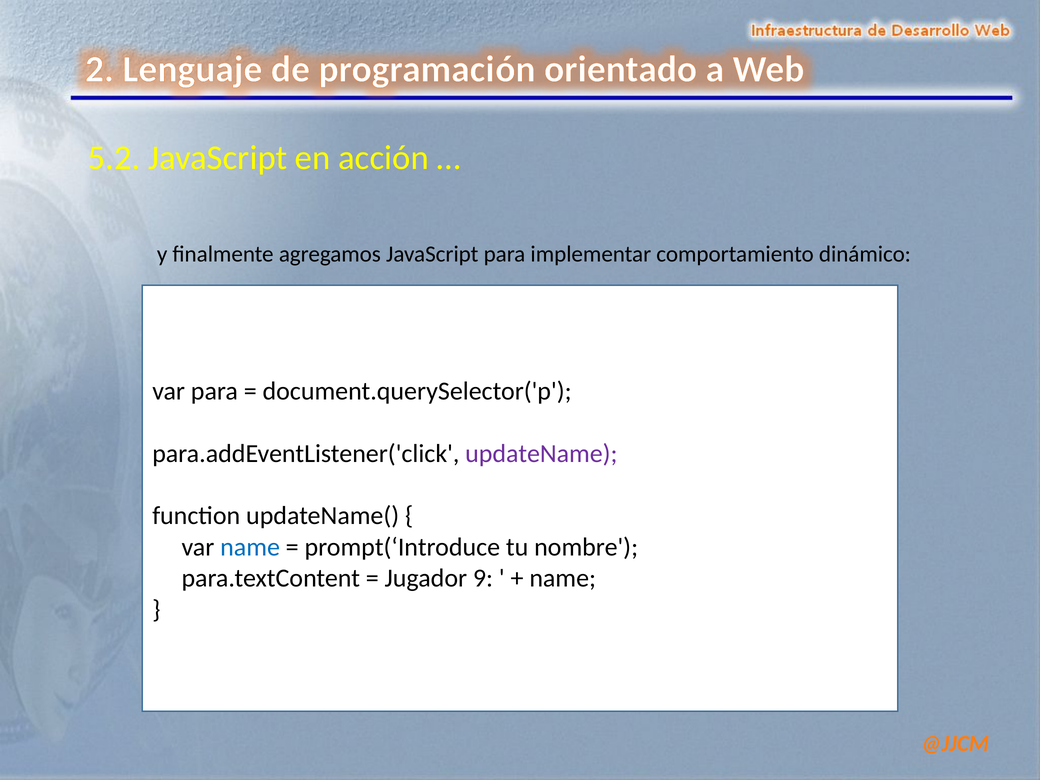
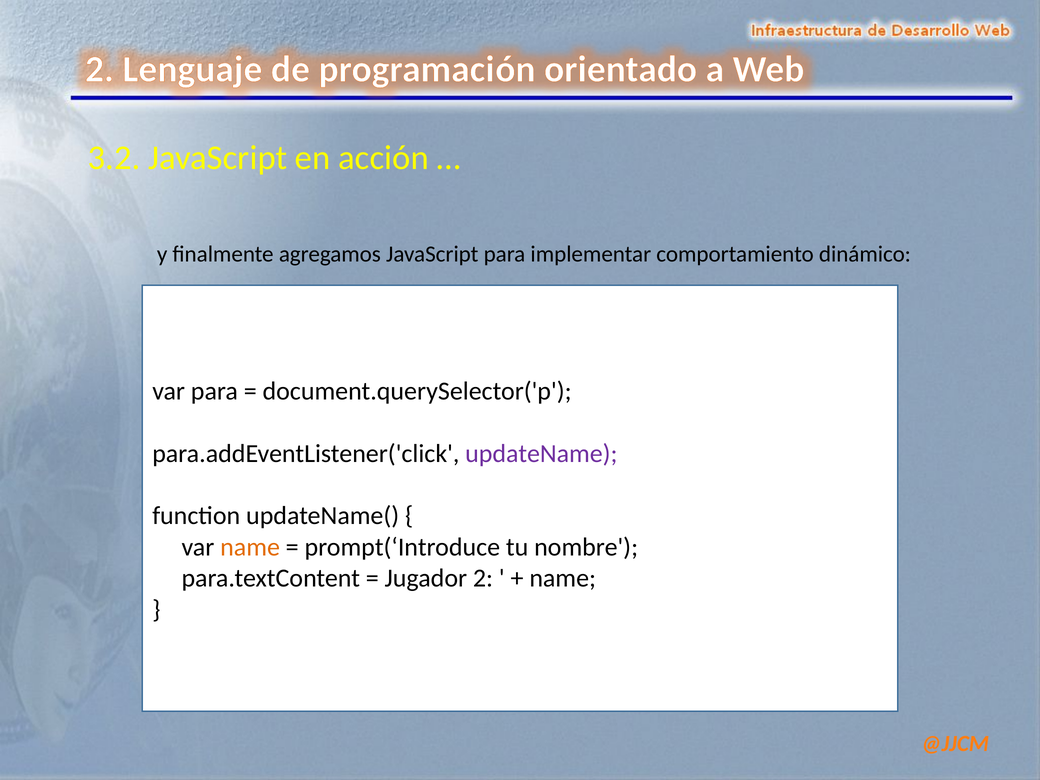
5.2: 5.2 -> 3.2 (114, 158)
name colour: blue -> orange (250, 547)
Jugador 9: 9 -> 2 (483, 578)
